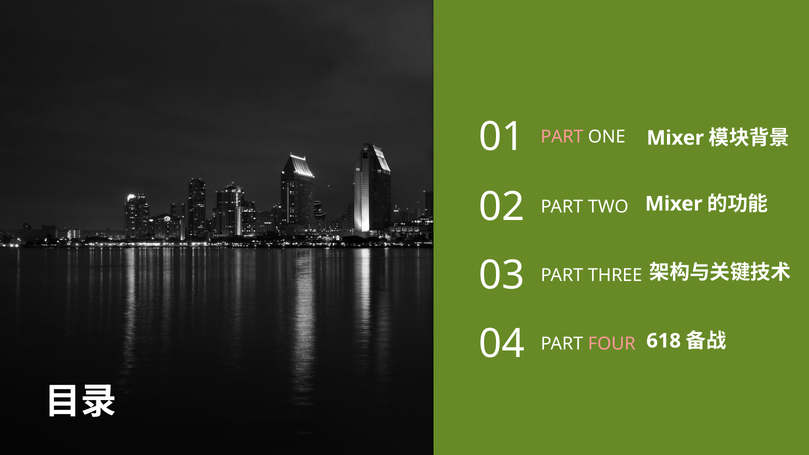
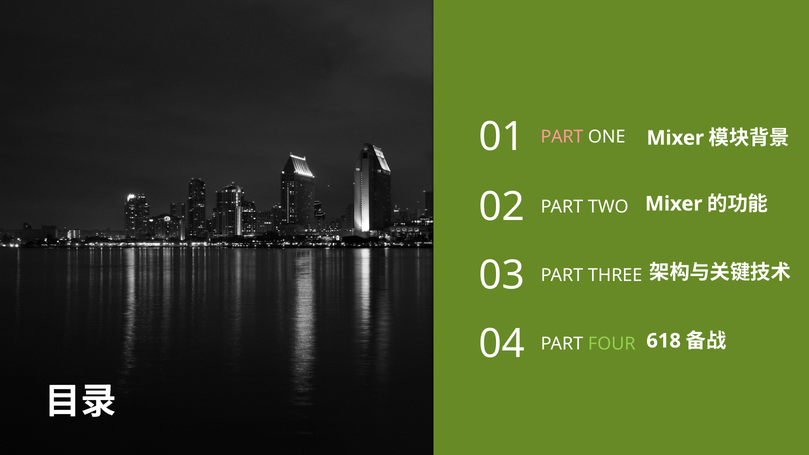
FOUR colour: pink -> light green (612, 344)
